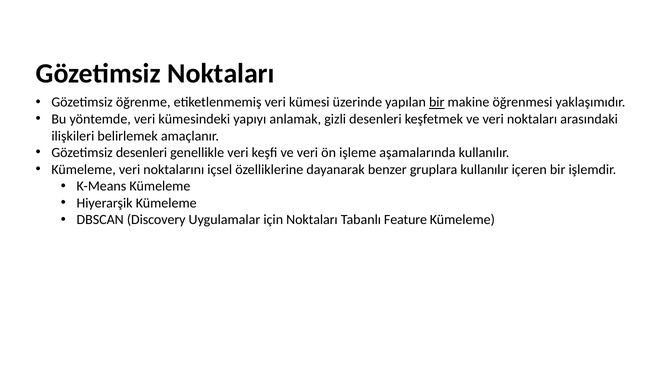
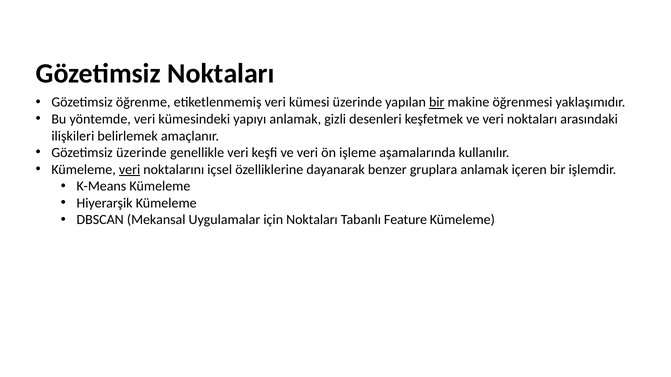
Gözetimsiz desenleri: desenleri -> üzerinde (141, 153)
veri underline: none -> present (130, 170)
gruplara kullanılır: kullanılır -> anlamak (484, 170)
Discovery: Discovery -> Mekansal (156, 220)
